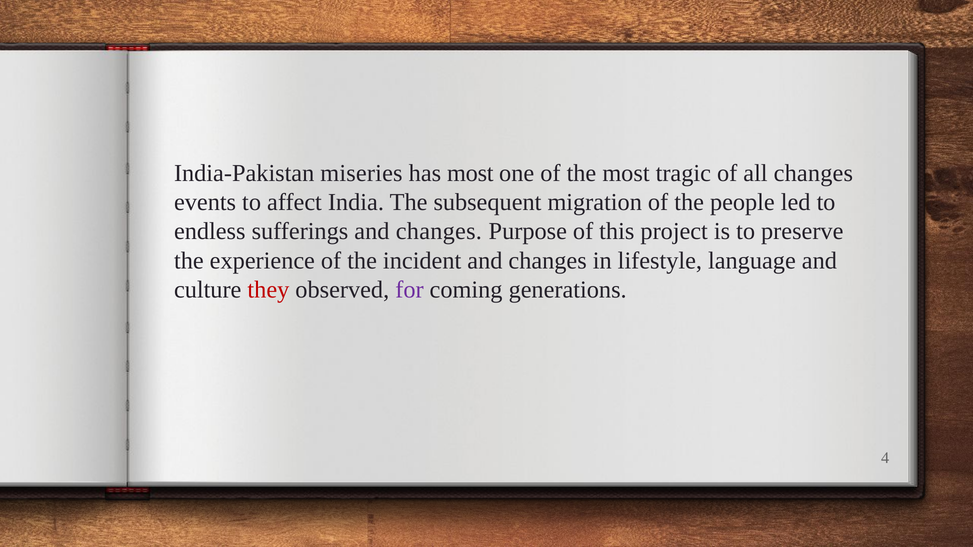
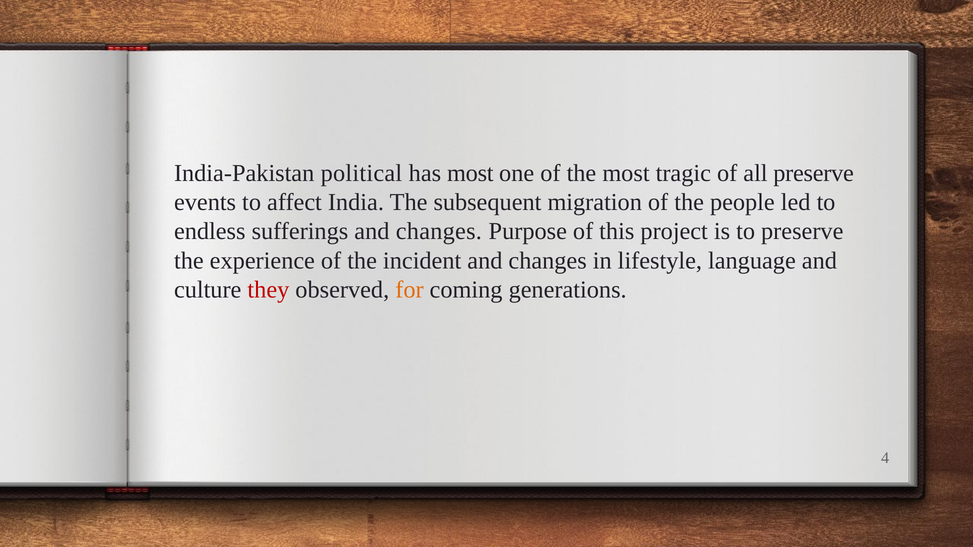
miseries: miseries -> political (361, 173)
all changes: changes -> preserve (814, 173)
for colour: purple -> orange (409, 290)
